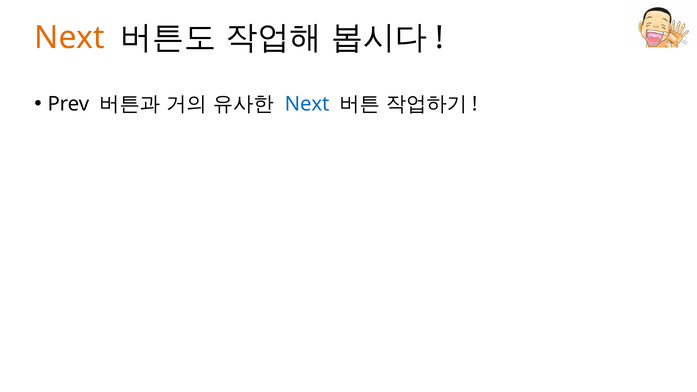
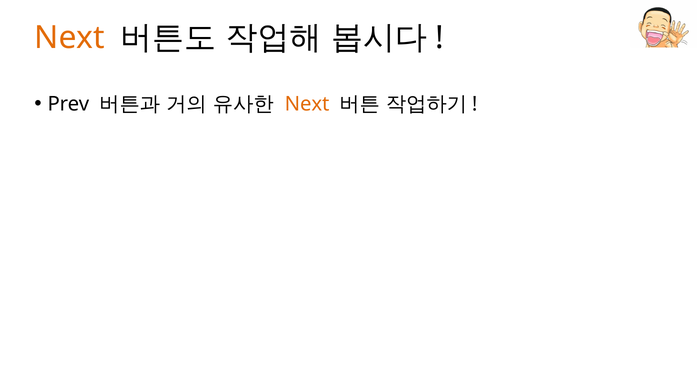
Next colour: blue -> orange (307, 104)
